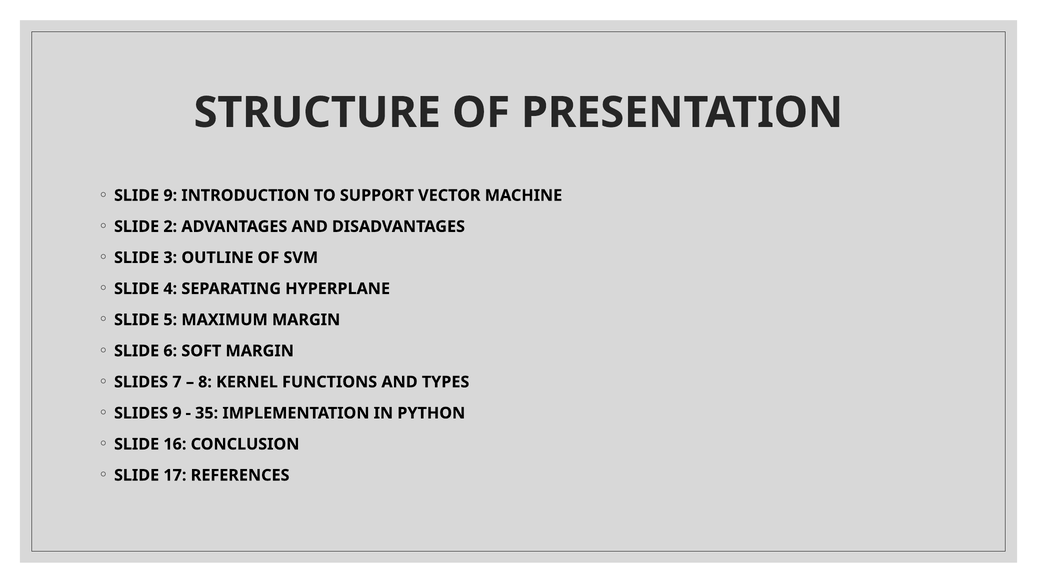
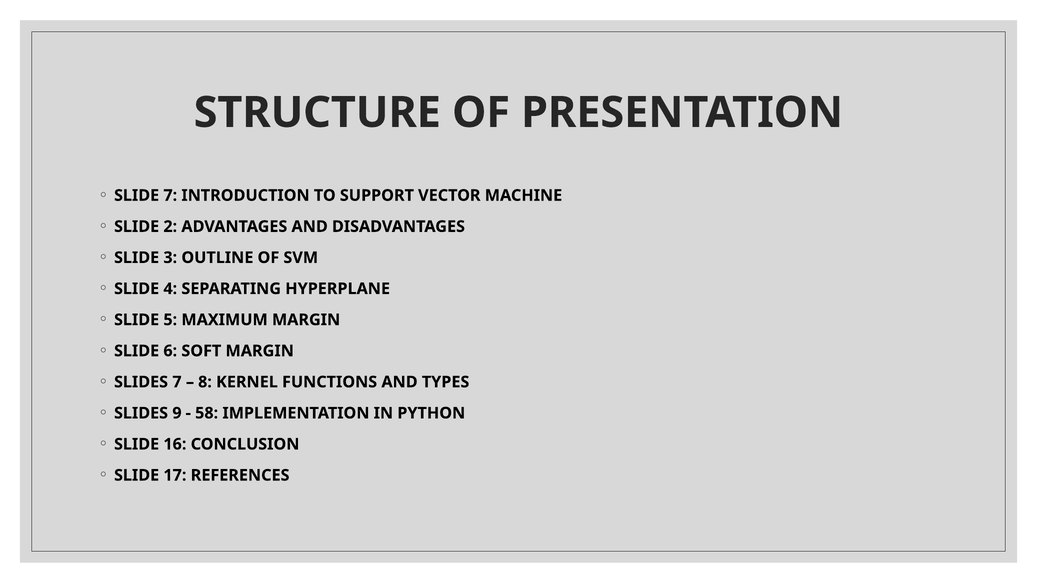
SLIDE 9: 9 -> 7 (170, 196)
35: 35 -> 58 (207, 413)
